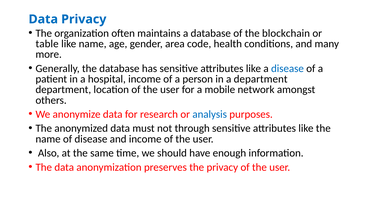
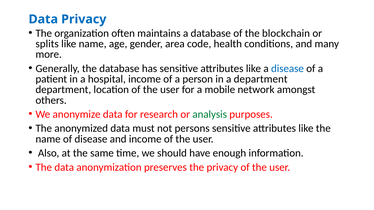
table: table -> splits (47, 44)
analysis colour: blue -> green (210, 115)
through: through -> persons (192, 129)
